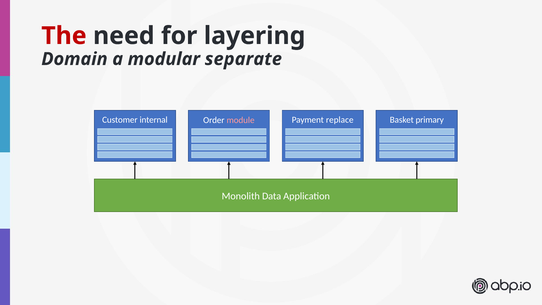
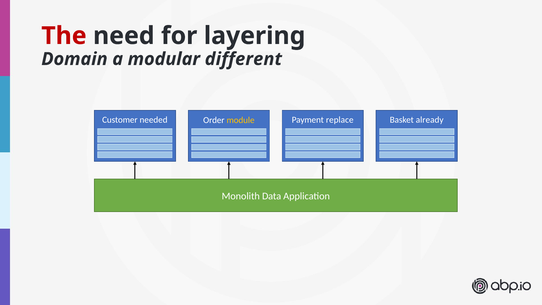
separate: separate -> different (243, 59)
internal: internal -> needed (154, 120)
module colour: pink -> yellow (241, 120)
primary: primary -> already (430, 120)
